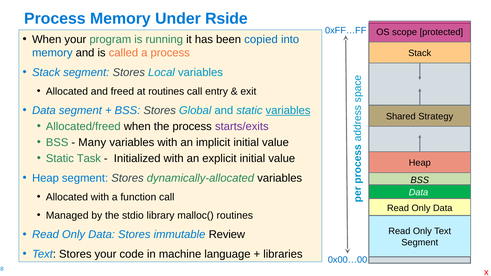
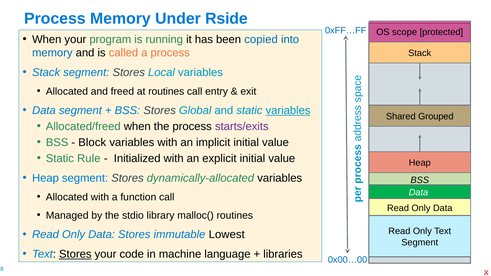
Strategy: Strategy -> Grouped (436, 116)
Many: Many -> Block (92, 143)
Task: Task -> Rule (89, 159)
Review: Review -> Lowest (227, 235)
Stores underline: none -> present (75, 254)
